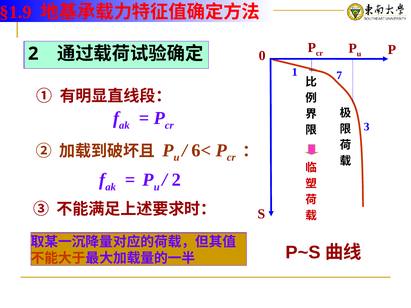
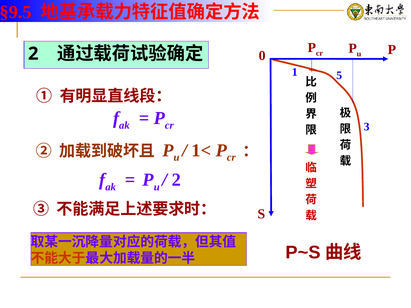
§1.9: §1.9 -> §9.5 (16, 12)
7: 7 -> 5 (339, 75)
6<: 6< -> 1< (201, 150)
